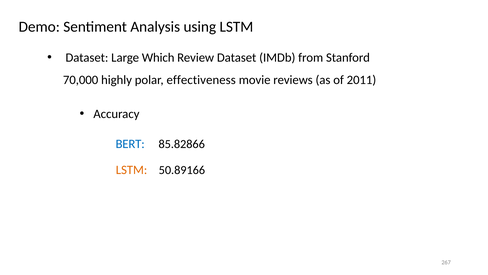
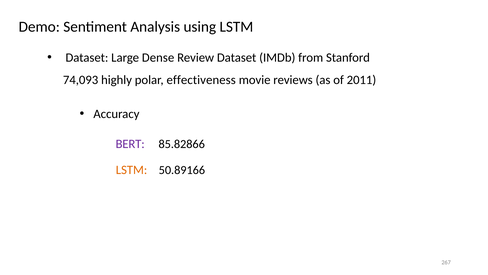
Which: Which -> Dense (158, 58)
70,000: 70,000 -> 74,093 (81, 80)
BERT colour: blue -> purple (130, 144)
